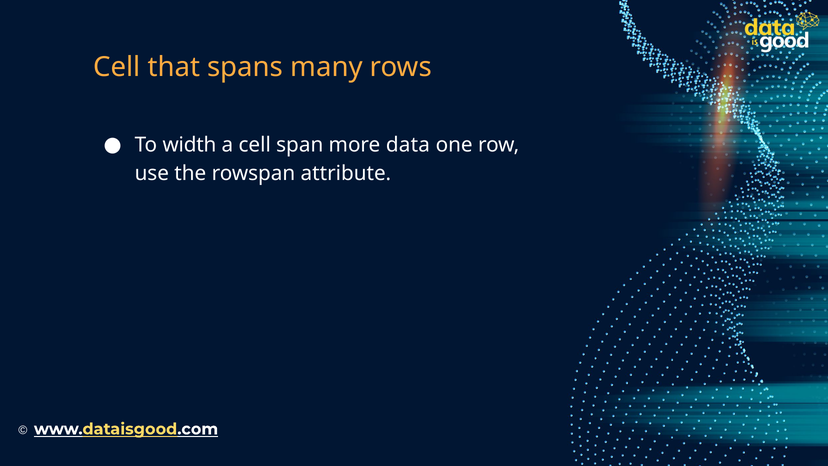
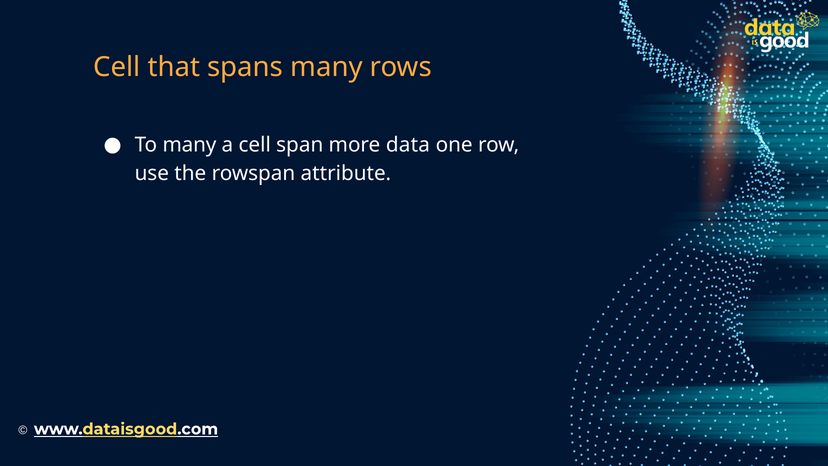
To width: width -> many (189, 145)
